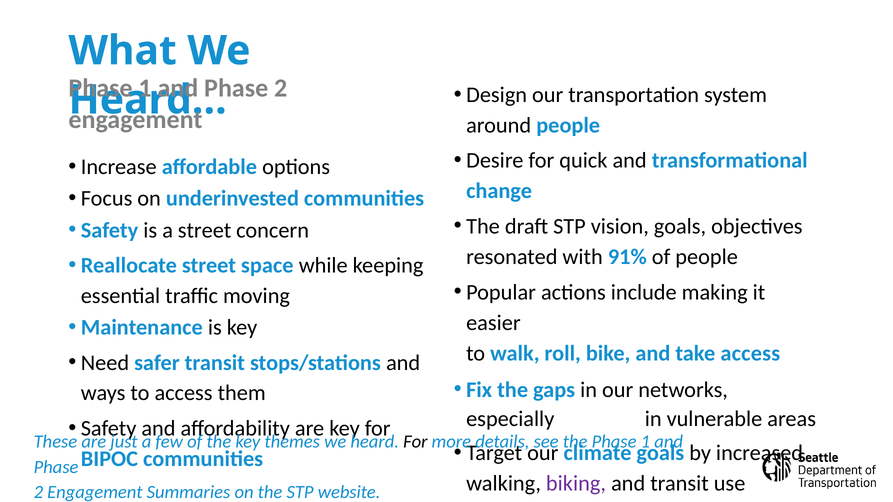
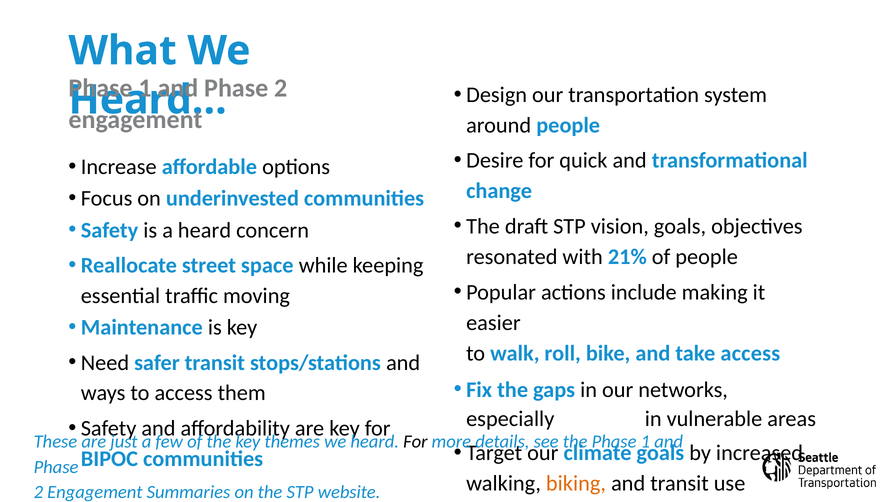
a street: street -> heard (205, 230)
91%: 91% -> 21% (627, 257)
biking colour: purple -> orange (576, 484)
